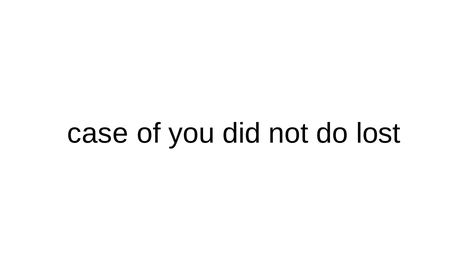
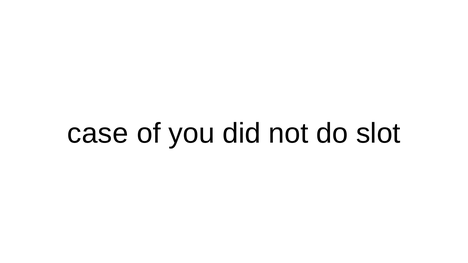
lost: lost -> slot (378, 134)
